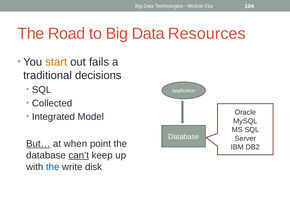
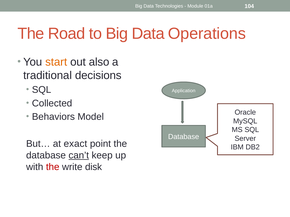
Resources: Resources -> Operations (207, 34)
fails: fails -> also (99, 62)
Integrated: Integrated -> Behaviors (53, 117)
But… underline: present -> none (38, 144)
when: when -> exact (75, 144)
the colour: blue -> red (53, 167)
